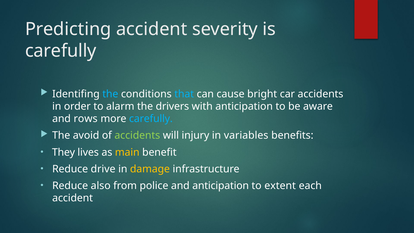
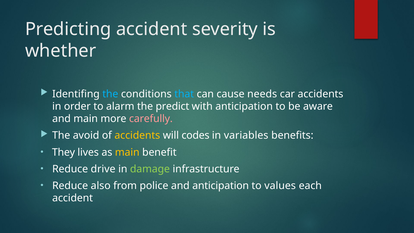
carefully: carefully -> whether (61, 51)
bright: bright -> needs (262, 94)
drivers: drivers -> predict (172, 106)
and rows: rows -> main (86, 119)
carefully colour: light blue -> pink (151, 119)
accidents colour: light green -> yellow (137, 135)
injury: injury -> codes (196, 135)
damage colour: yellow -> light green (150, 169)
extent: extent -> values (280, 186)
